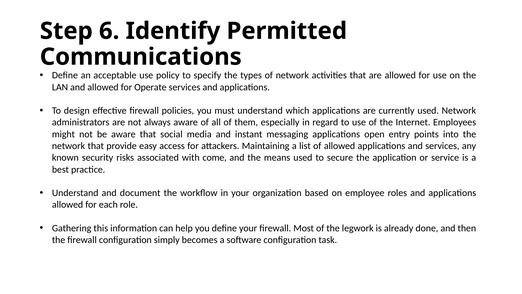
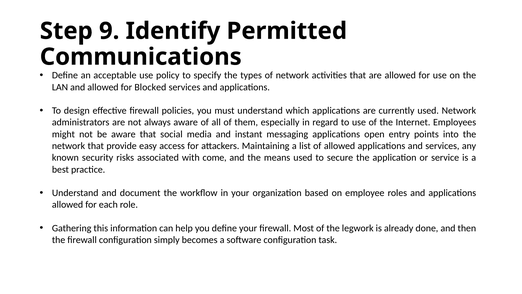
6: 6 -> 9 (109, 31)
Operate: Operate -> Blocked (150, 87)
